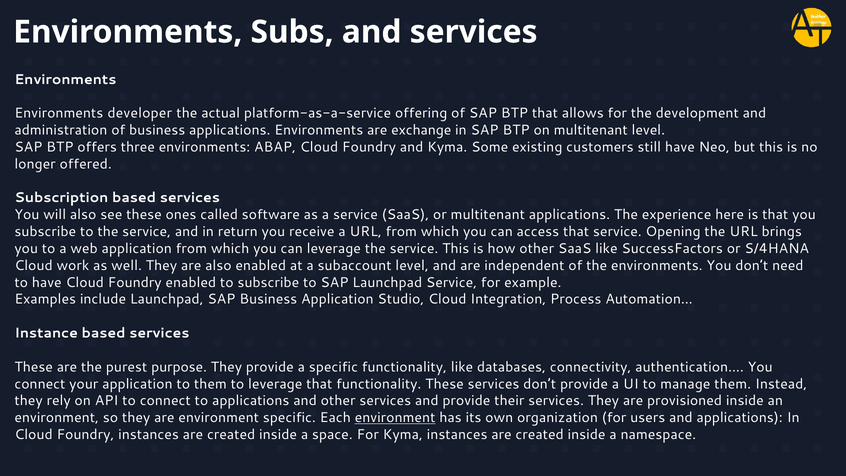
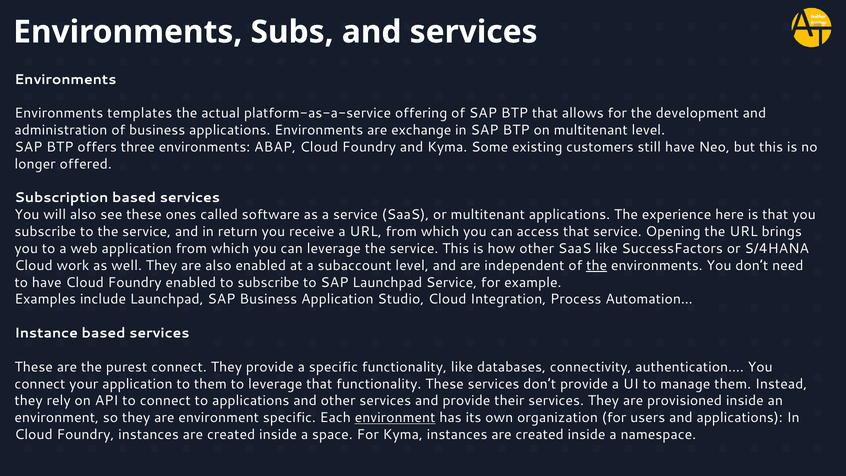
developer: developer -> templates (140, 113)
the underline: none -> present (597, 265)
purest purpose: purpose -> connect (179, 367)
